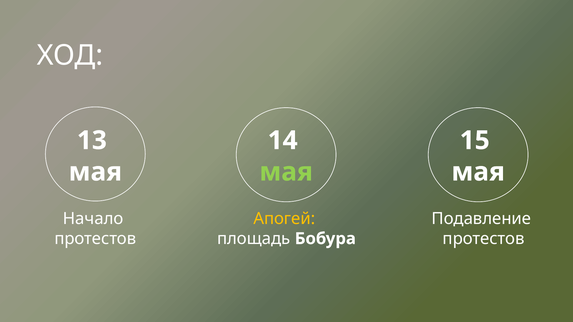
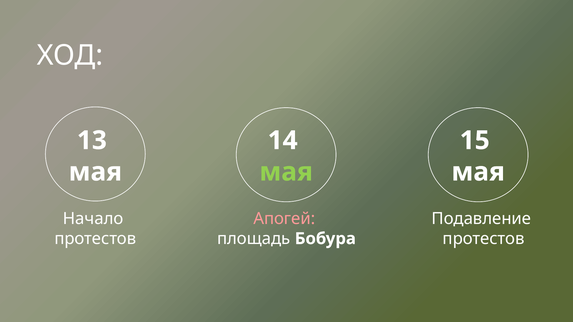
Апогей colour: yellow -> pink (284, 219)
